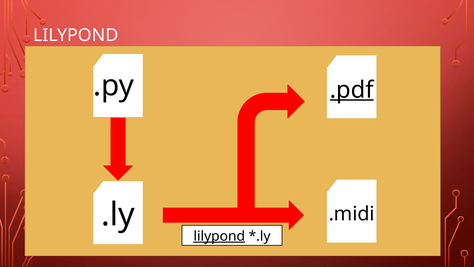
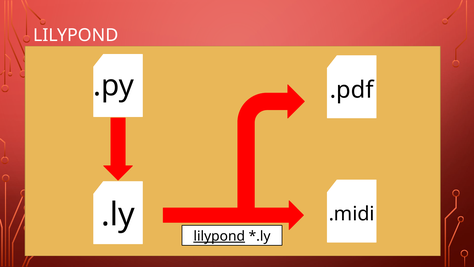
.pdf underline: present -> none (352, 90)
